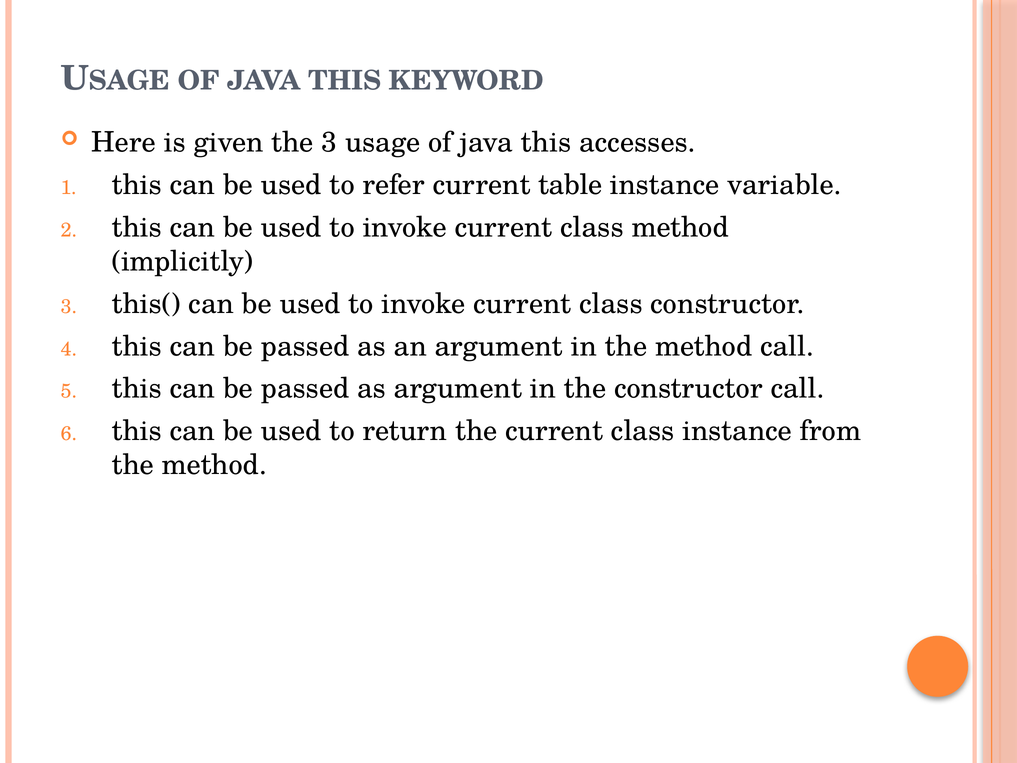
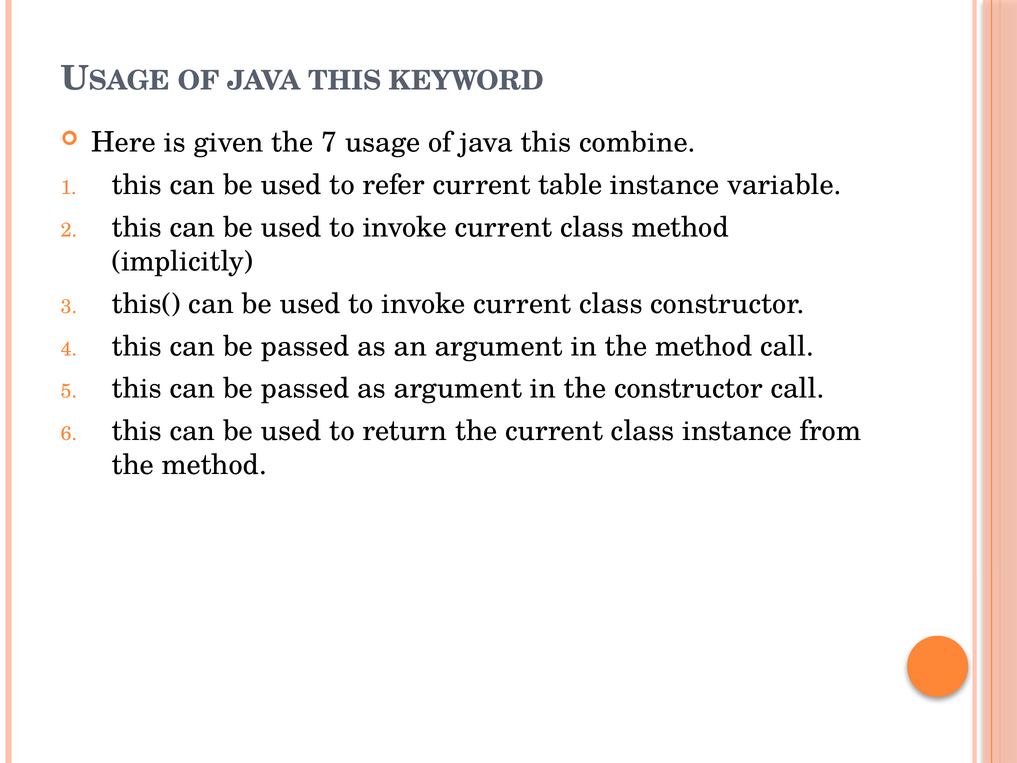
the 3: 3 -> 7 (329, 143)
accesses: accesses -> combine (637, 143)
